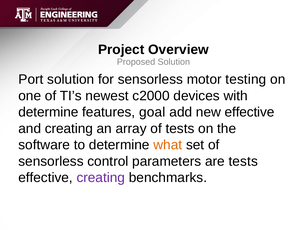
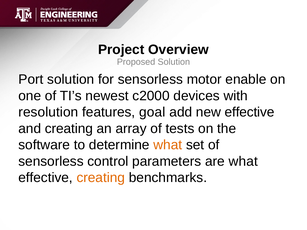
testing: testing -> enable (246, 79)
determine: determine -> resolution (48, 112)
are tests: tests -> what (243, 161)
creating colour: purple -> orange (101, 178)
